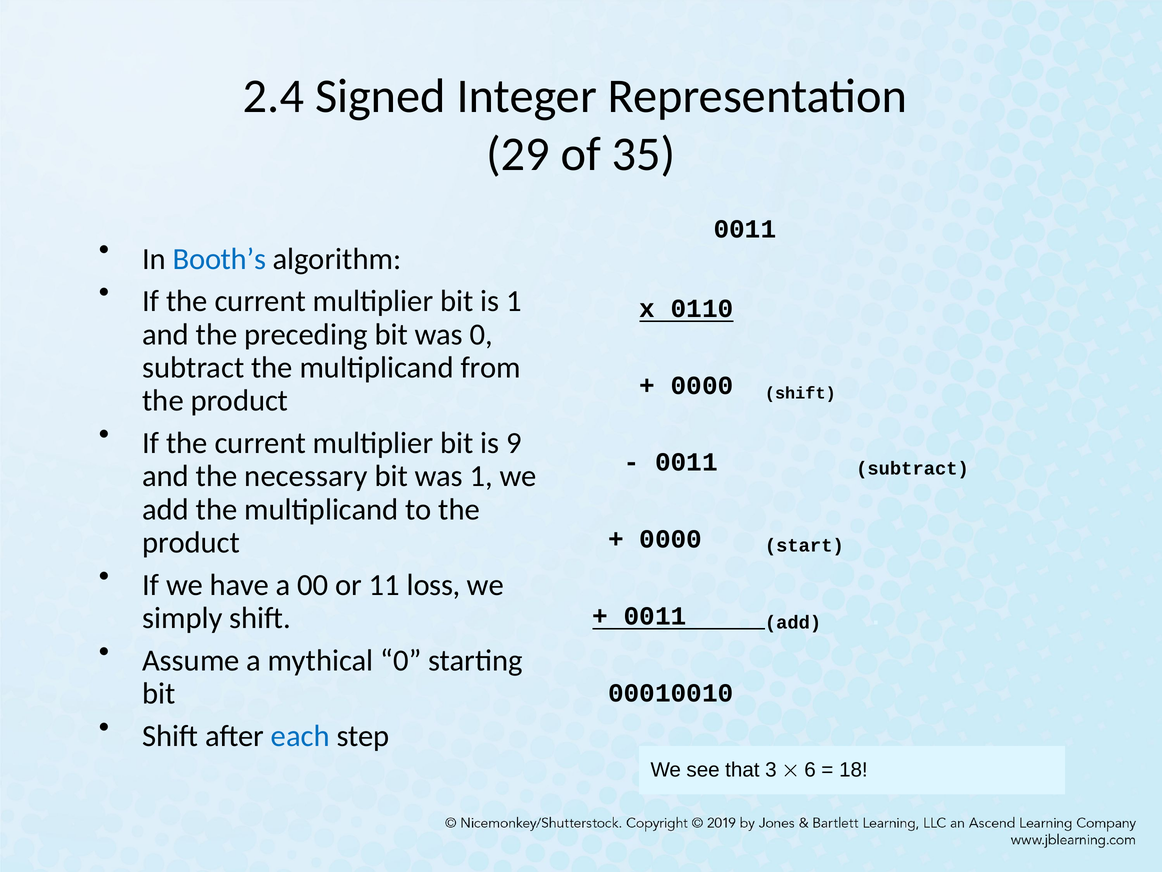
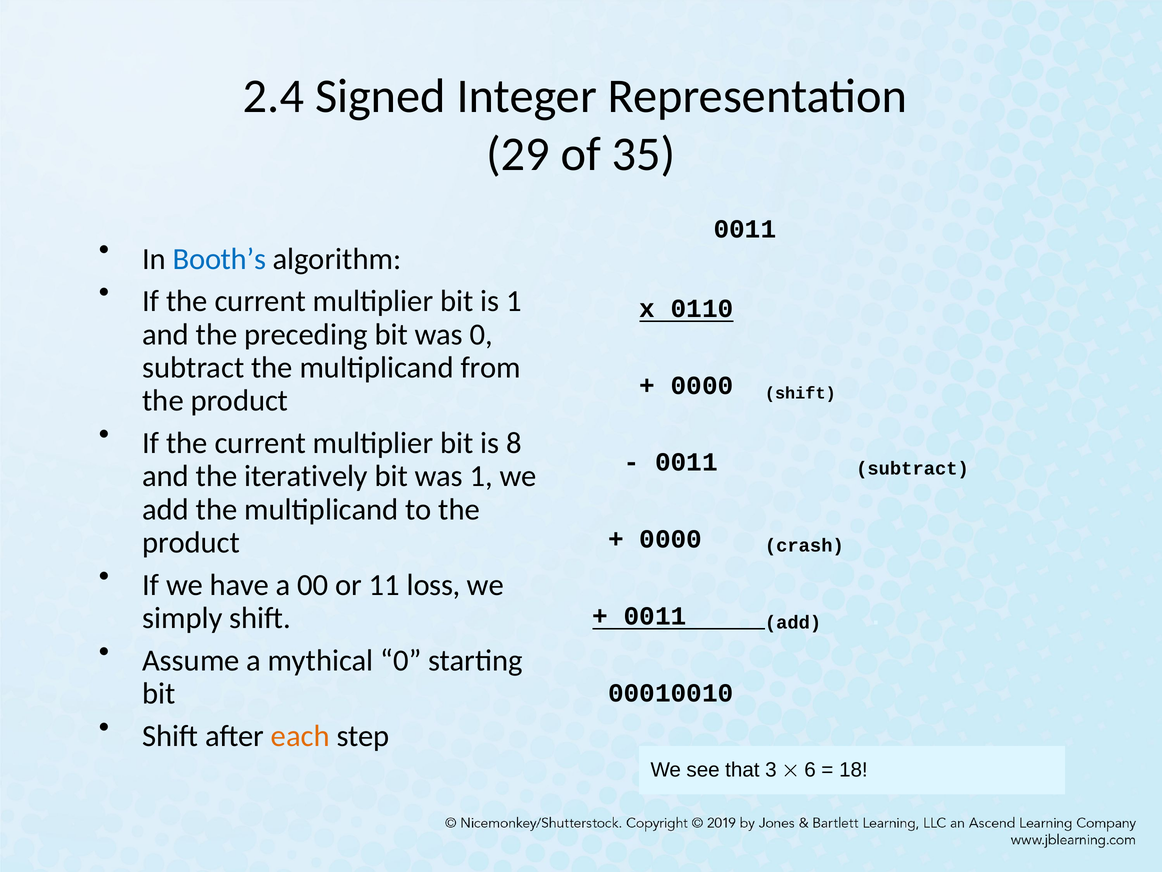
9: 9 -> 8 (514, 443)
necessary: necessary -> iteratively (306, 476)
start: start -> crash (804, 545)
each colour: blue -> orange (300, 736)
